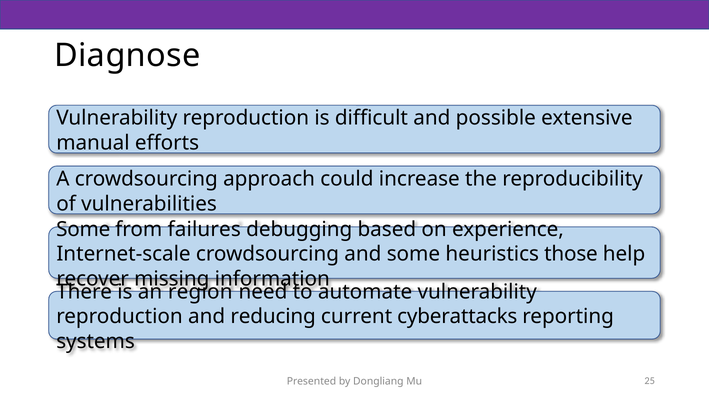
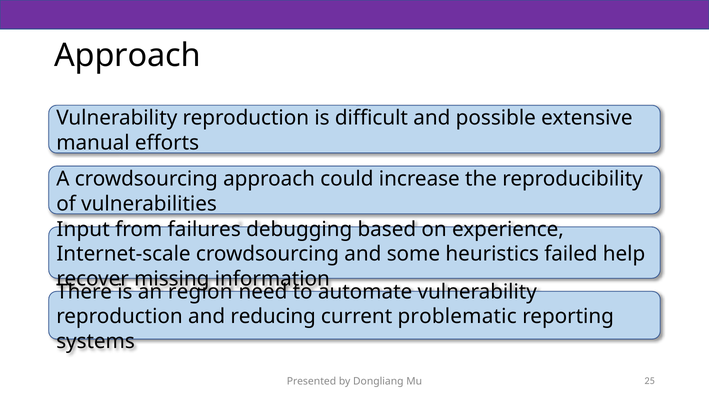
Diagnose: Diagnose -> Approach (128, 56)
Some: Some -> Input (83, 229)
those: those -> failed (571, 254)
cyberattacks: cyberattacks -> problematic (457, 316)
